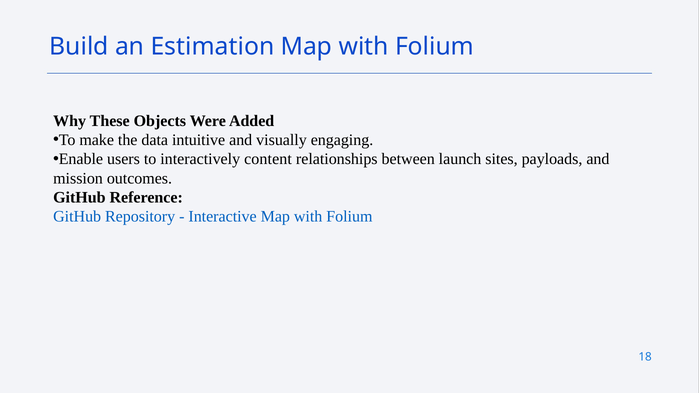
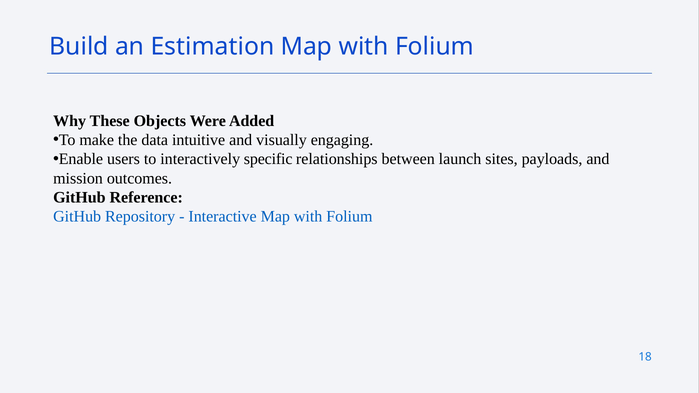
content: content -> specific (268, 159)
